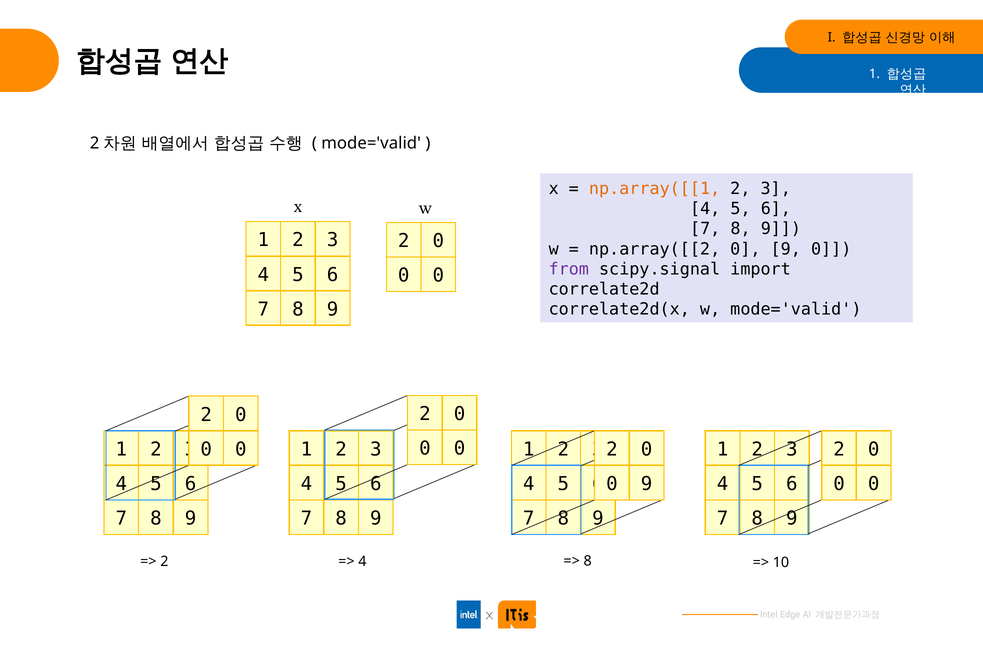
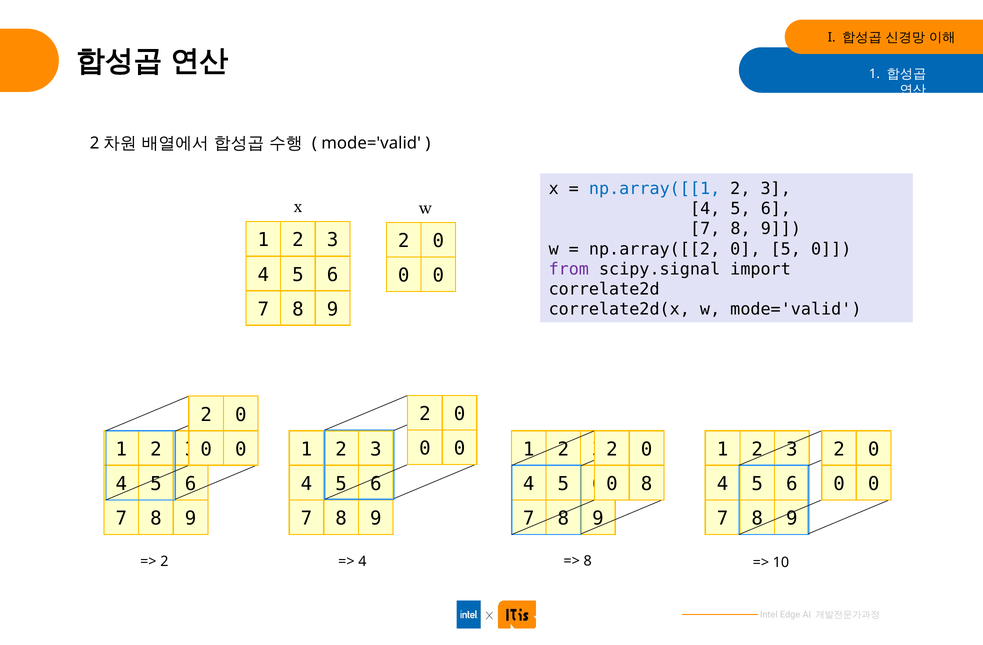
np.array([[1 colour: orange -> blue (655, 189)
np.array([[2 0 9: 9 -> 5 (786, 249)
9: 9 -> 8 (647, 484)
